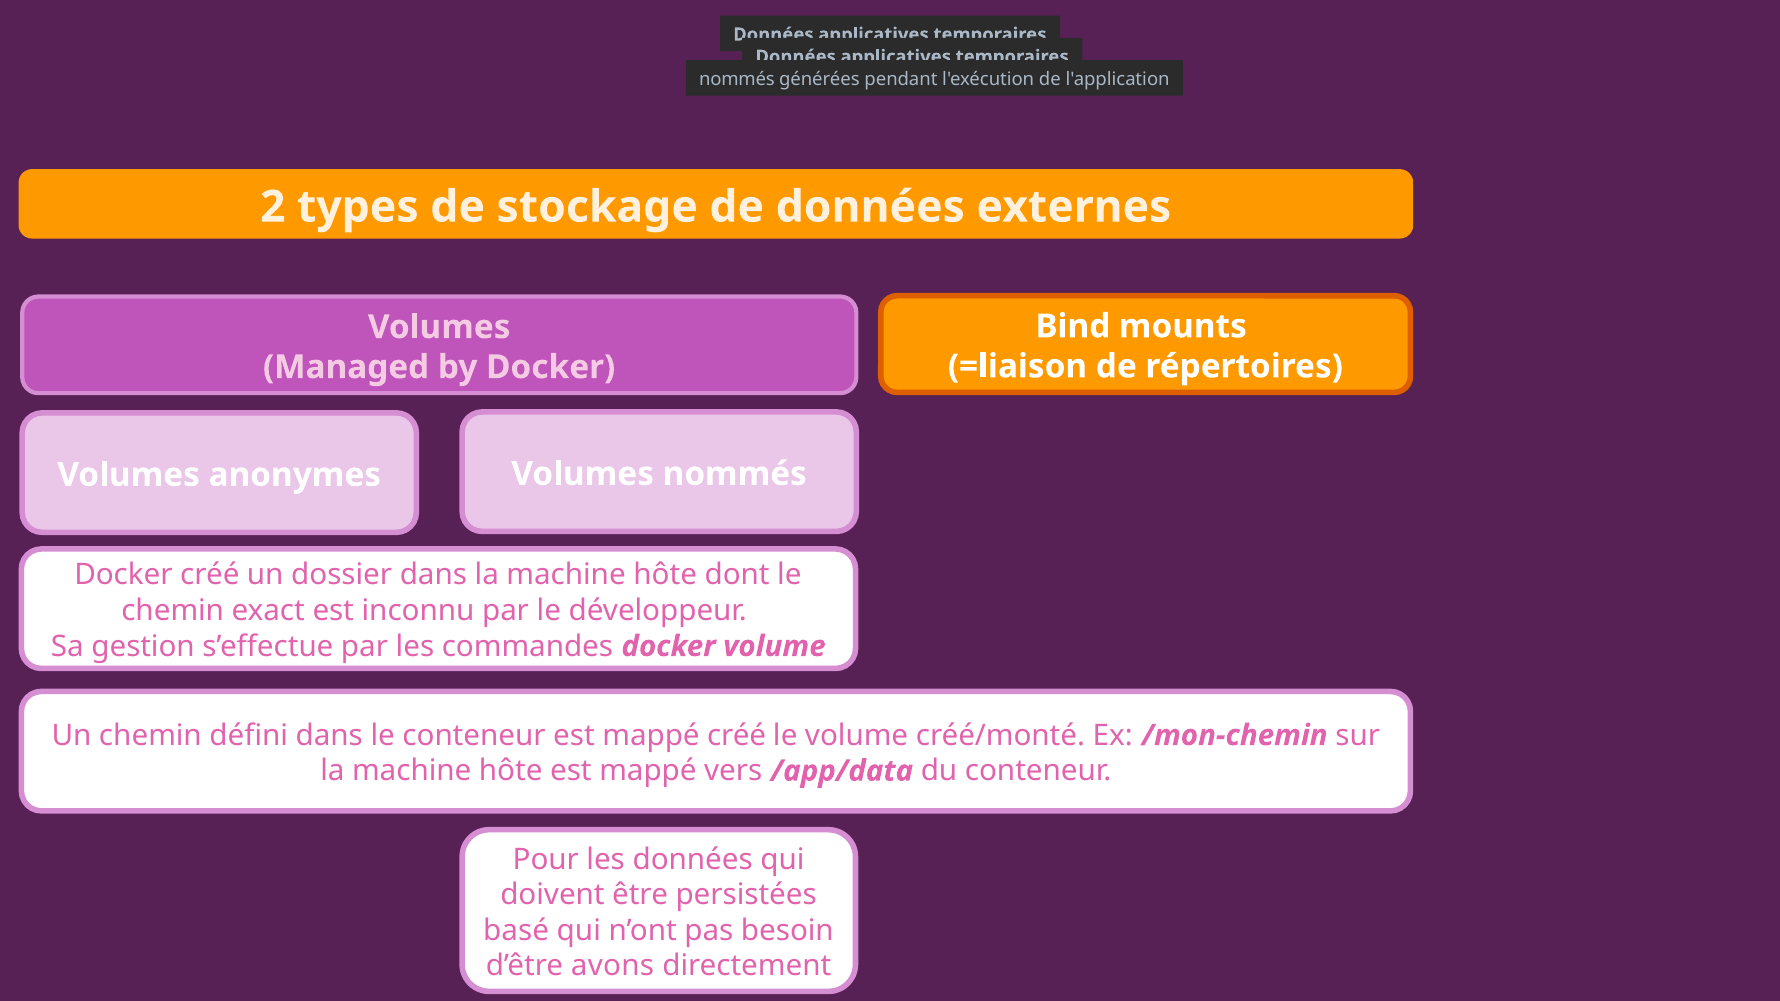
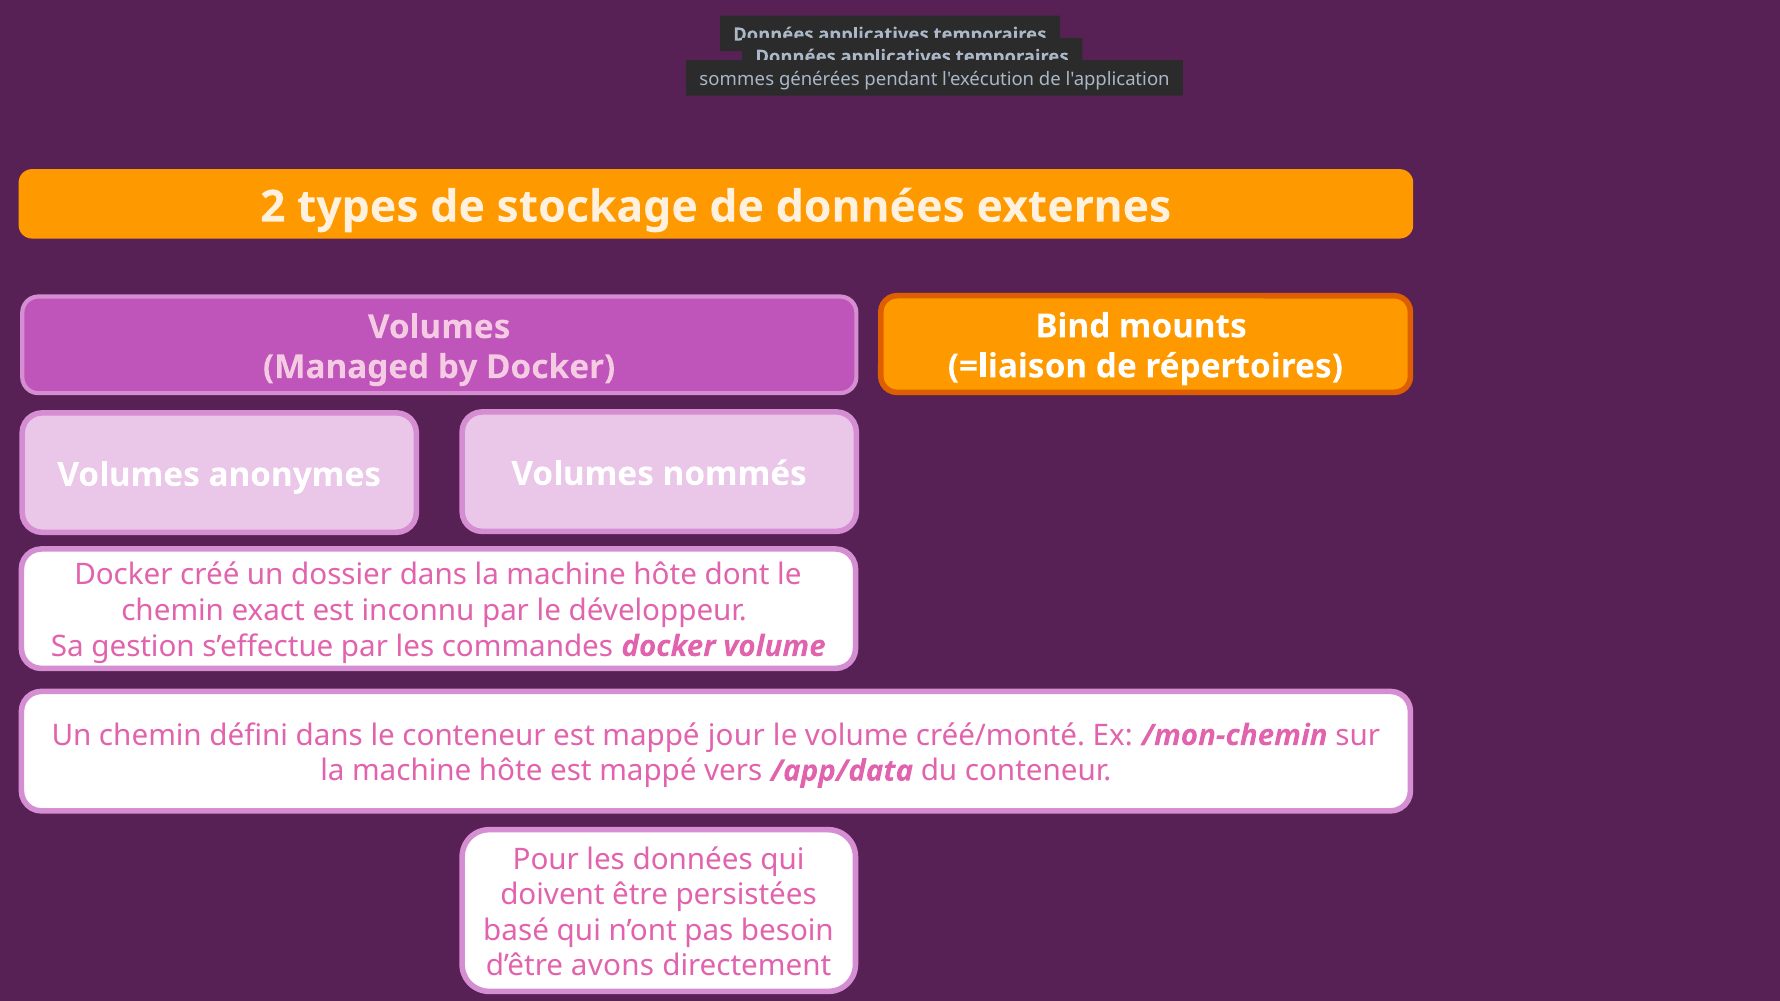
nommés: nommés -> sommes (737, 79)
mappé créé: créé -> jour (736, 736)
